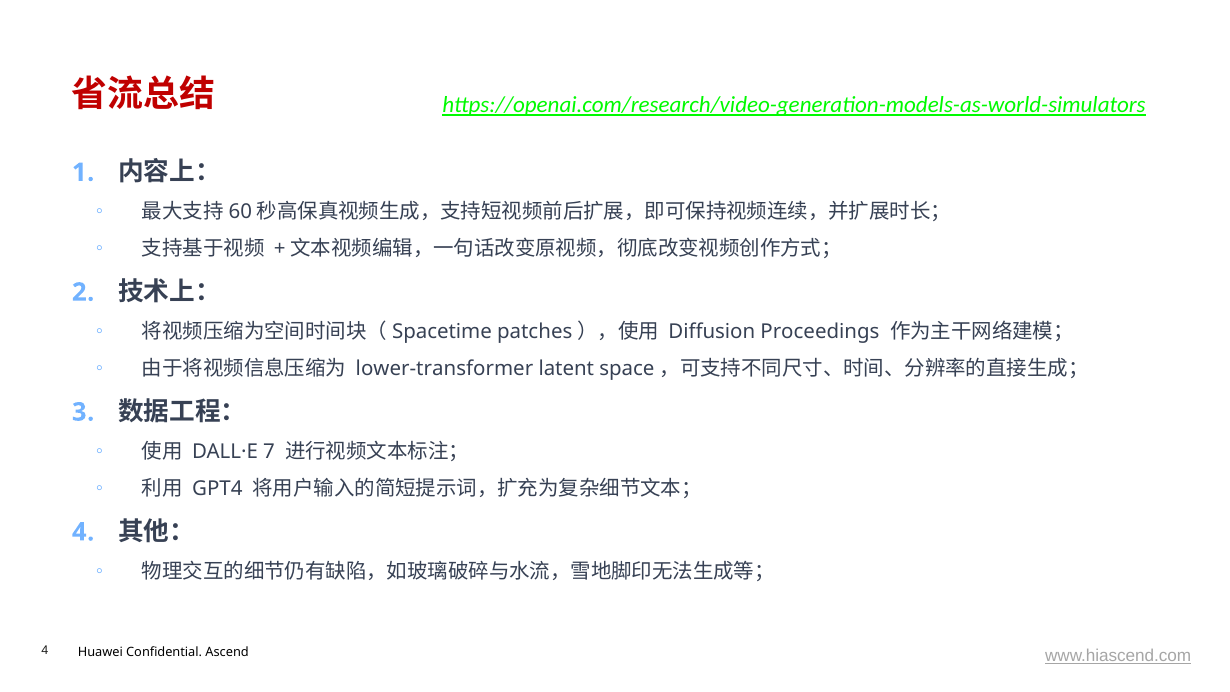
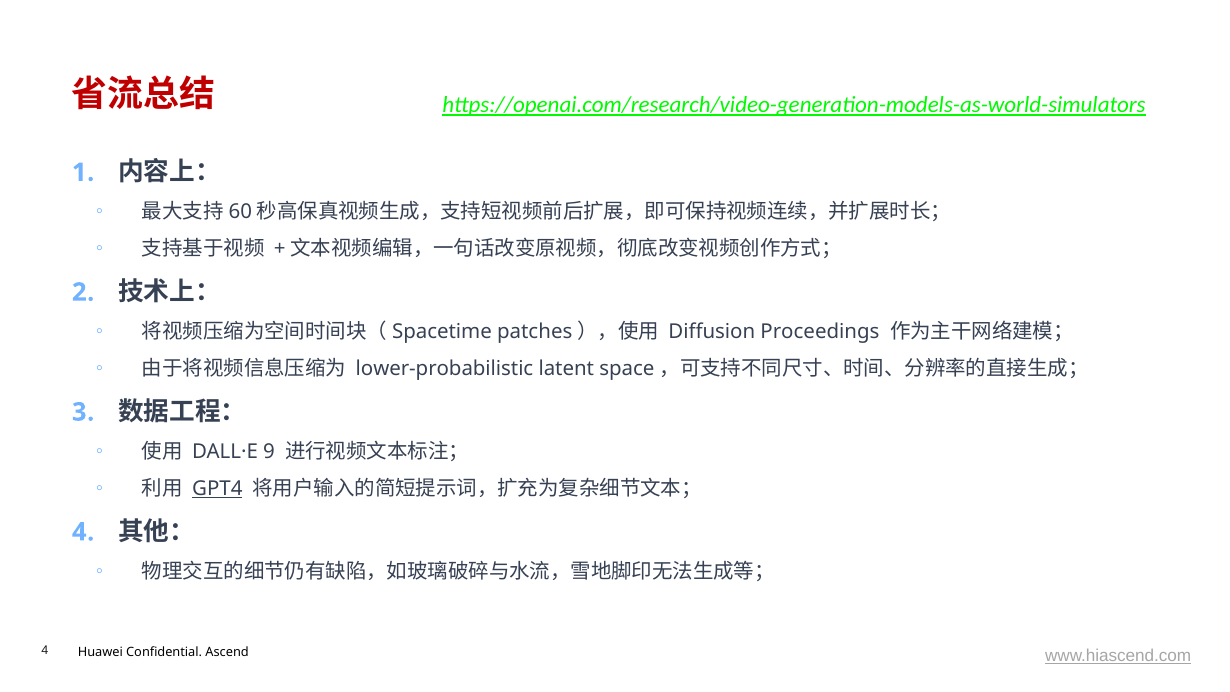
lower-transformer: lower-transformer -> lower-probabilistic (445, 368)
7: 7 -> 9 (269, 451)
GPT4 underline: none -> present (217, 488)
